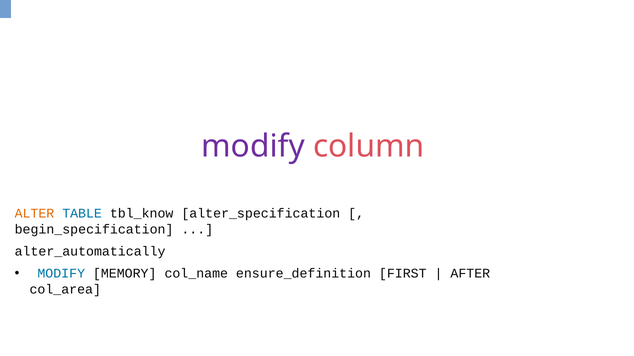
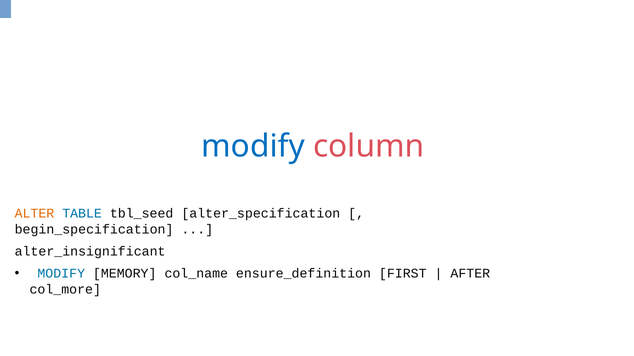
modify colour: purple -> blue (253, 146)
tbl_know: tbl_know -> tbl_seed (142, 214)
alter_automatically: alter_automatically -> alter_insignificant (90, 252)
col_area: col_area -> col_more (65, 290)
